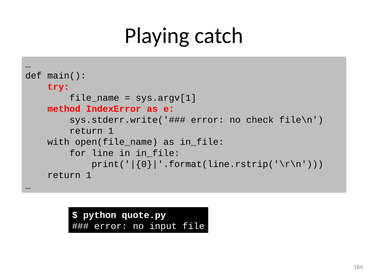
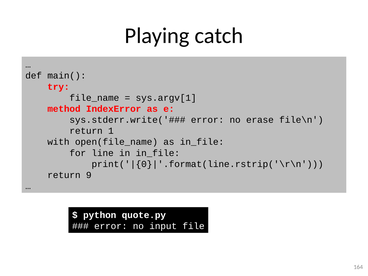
check: check -> erase (260, 120)
1: 1 -> 9 (89, 175)
